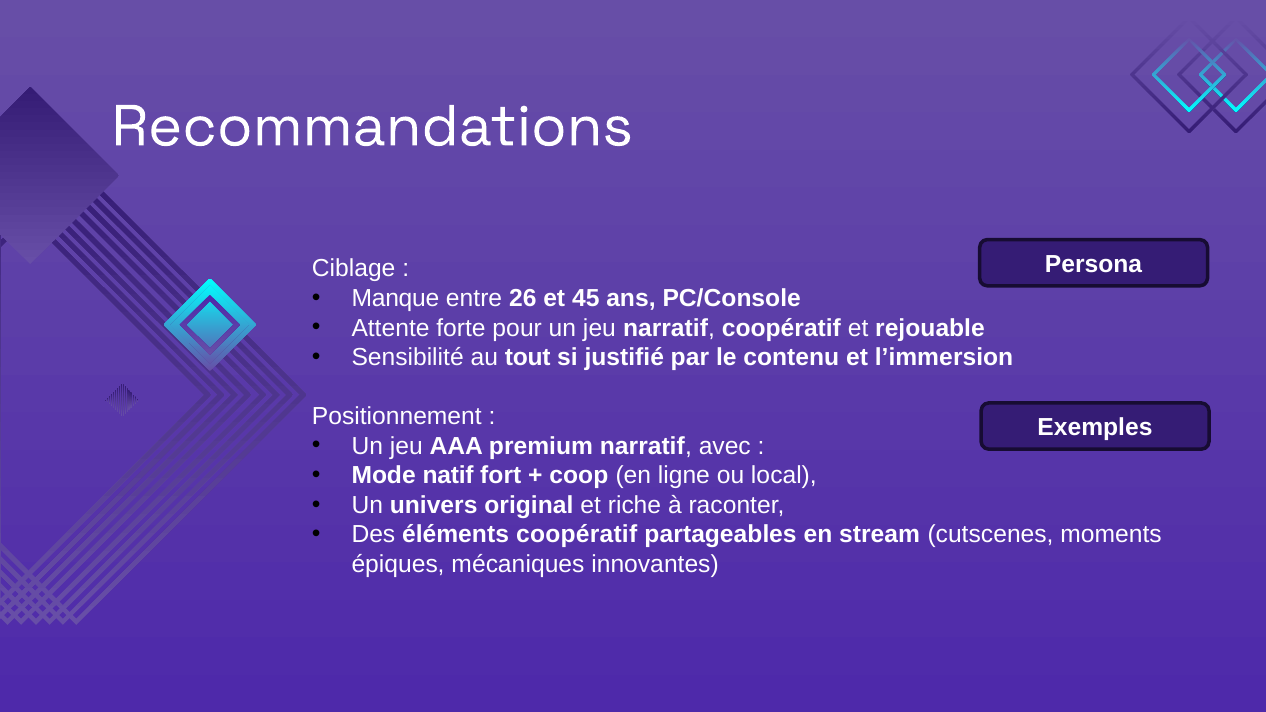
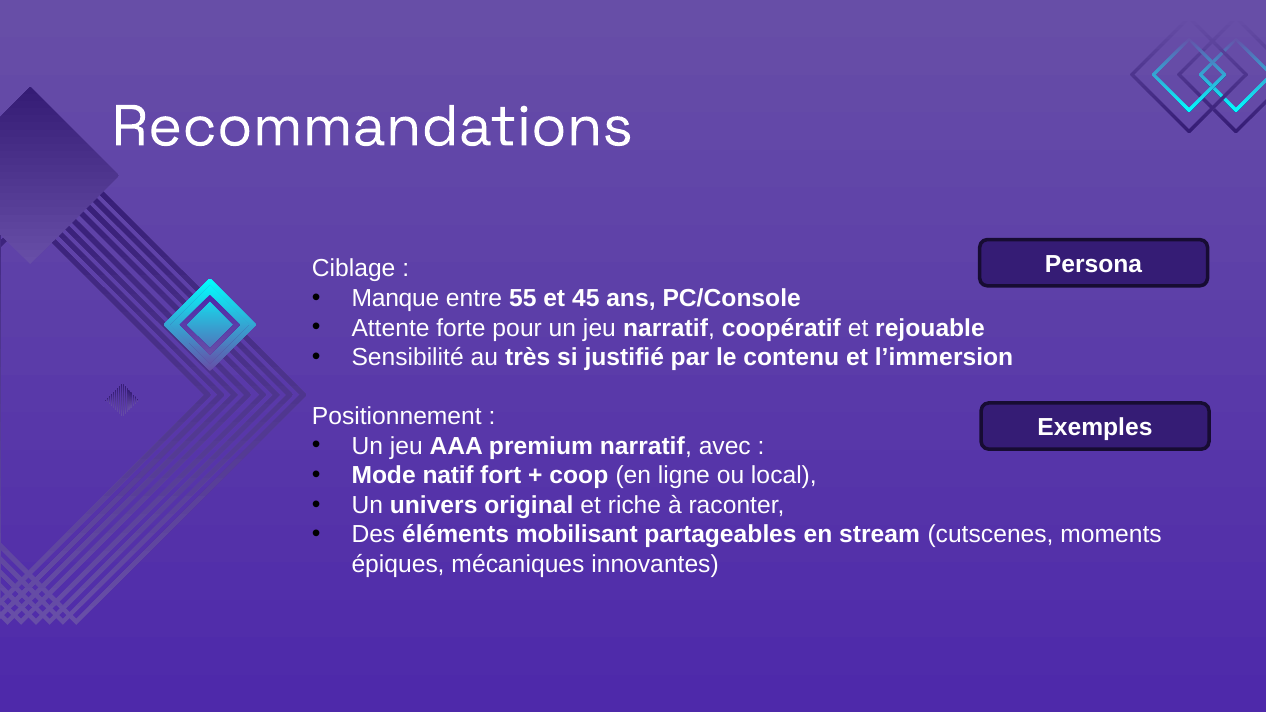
26: 26 -> 55 (523, 298)
tout: tout -> très (528, 358)
éléments coopératif: coopératif -> mobilisant (577, 535)
